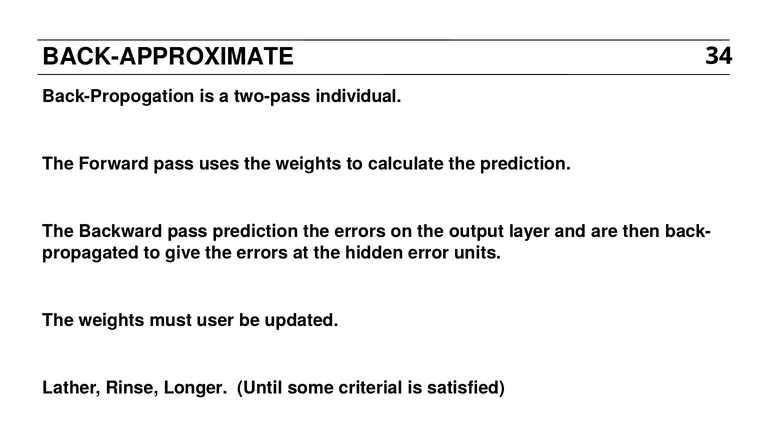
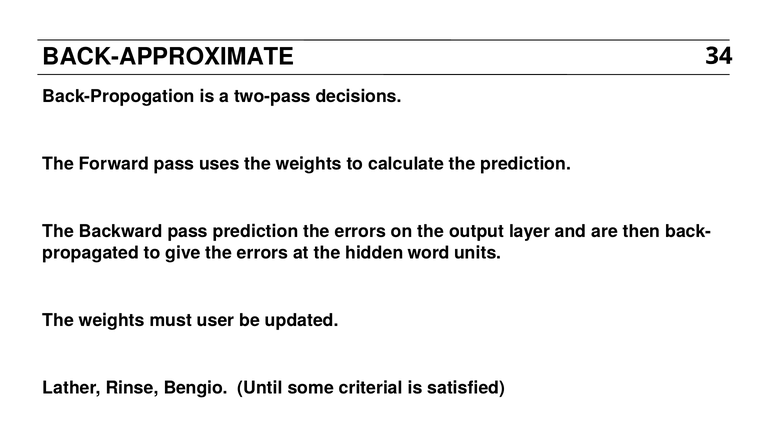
individual: individual -> decisions (359, 97)
error: error -> word (429, 253)
Longer: Longer -> Bengio (196, 387)
